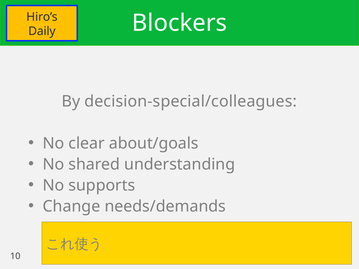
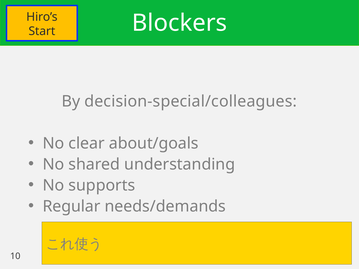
Daily: Daily -> Start (42, 31)
Change: Change -> Regular (71, 206)
